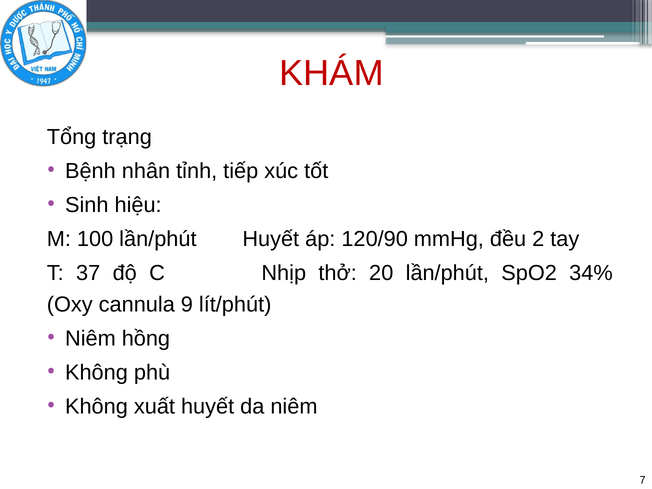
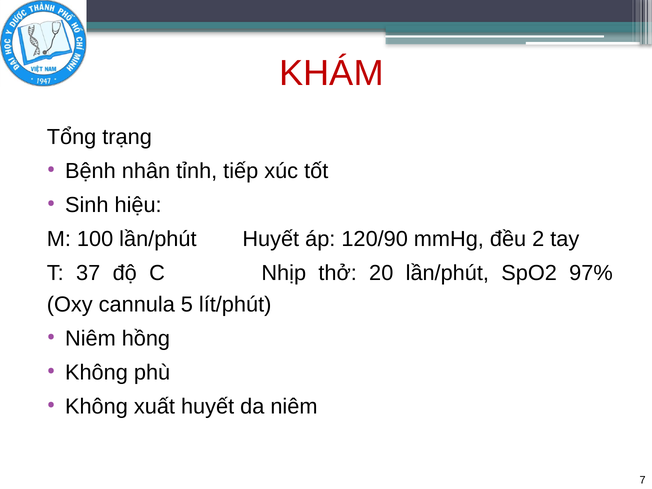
34%: 34% -> 97% (591, 273)
9: 9 -> 5 (187, 304)
